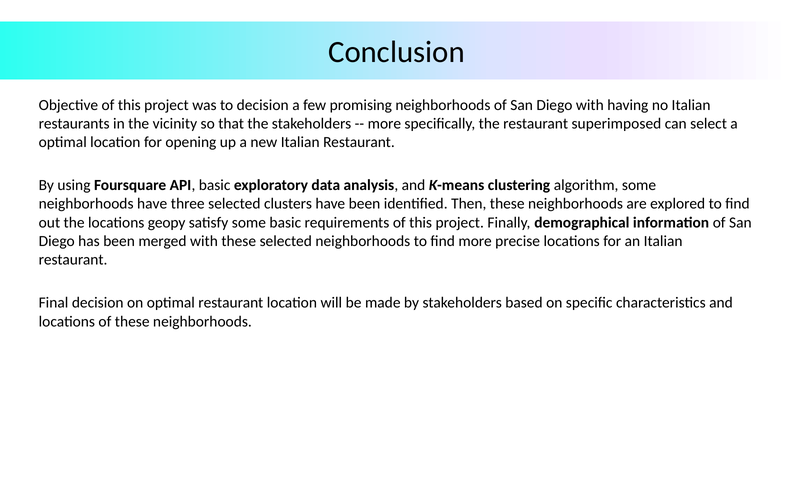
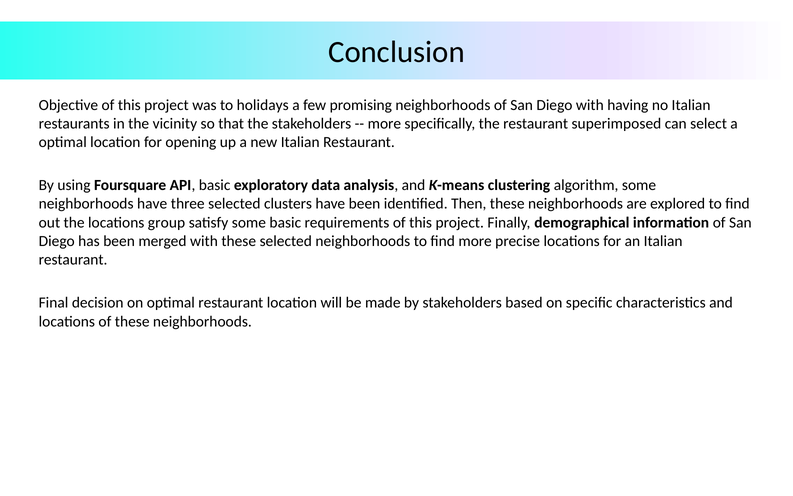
to decision: decision -> holidays (263, 105)
geopy: geopy -> group (167, 222)
